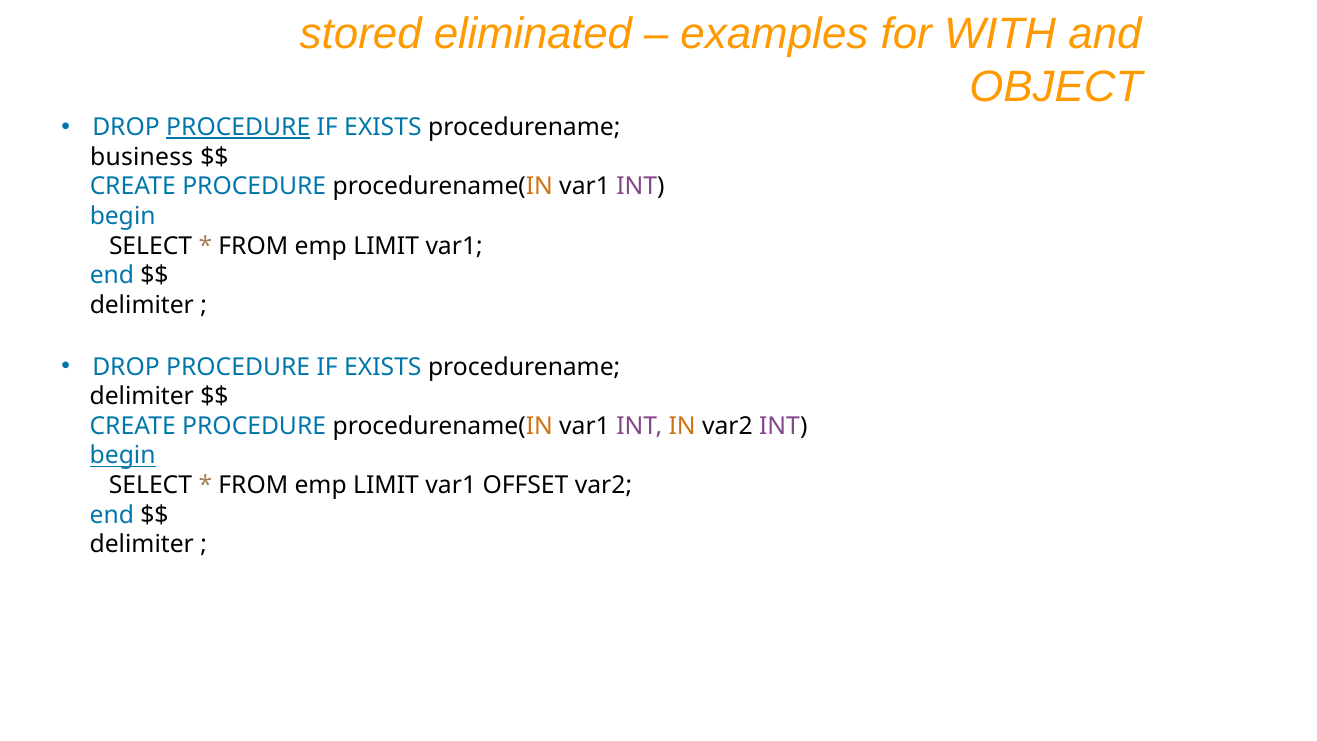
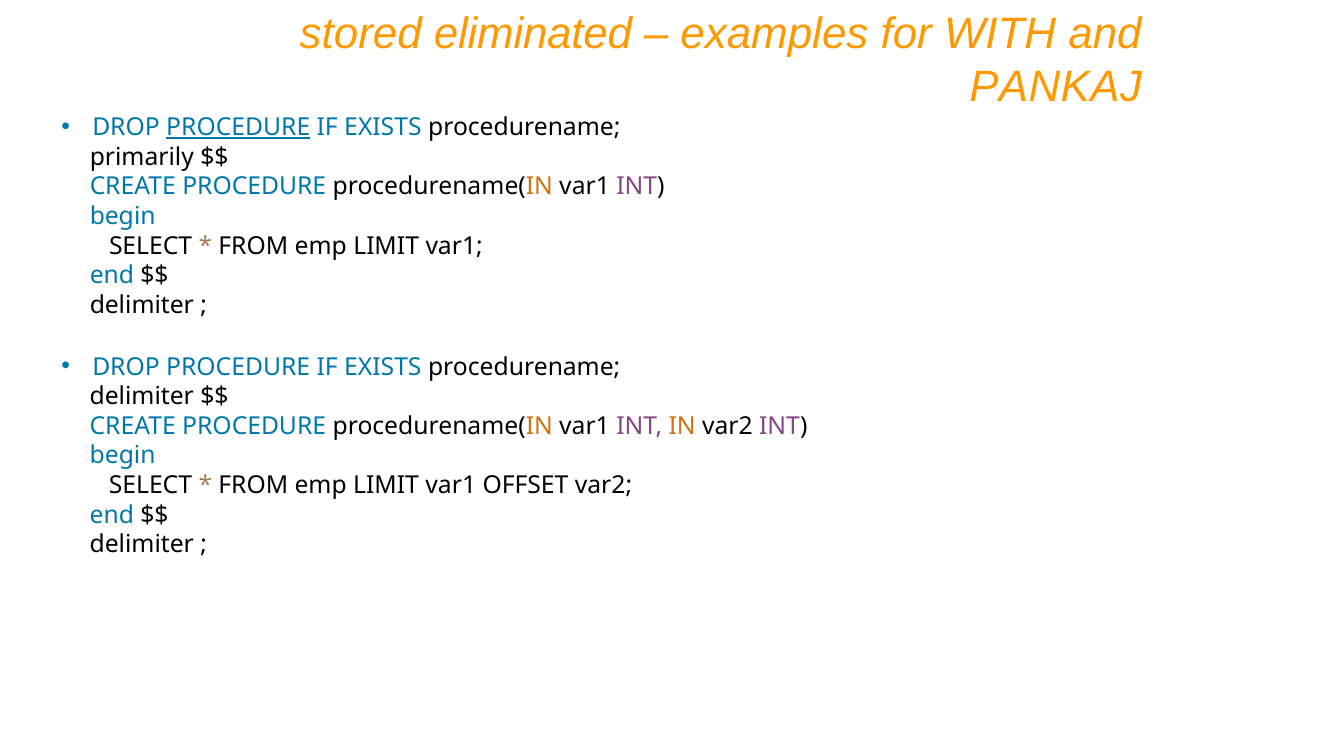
OBJECT: OBJECT -> PANKAJ (1056, 87)
business: business -> primarily (142, 157)
begin underline: present -> none (123, 456)
